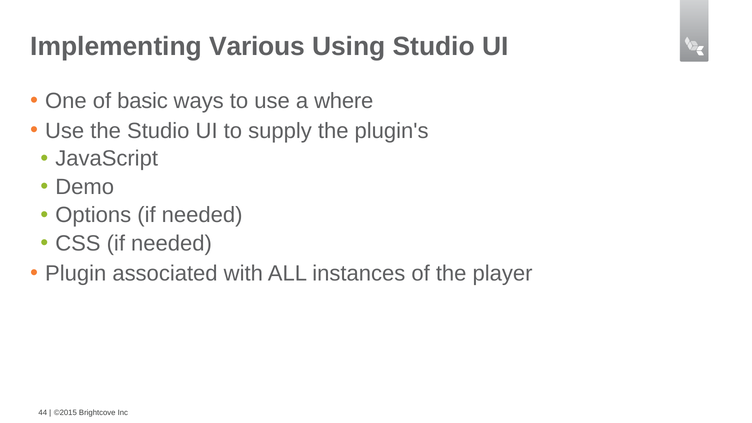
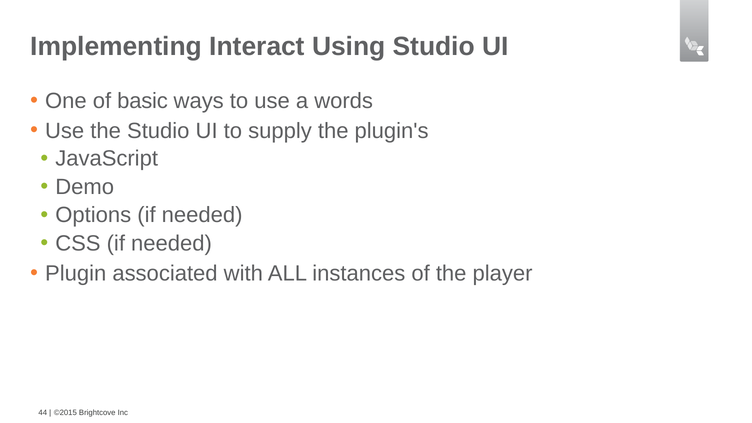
Various: Various -> Interact (257, 46)
where: where -> words (344, 101)
